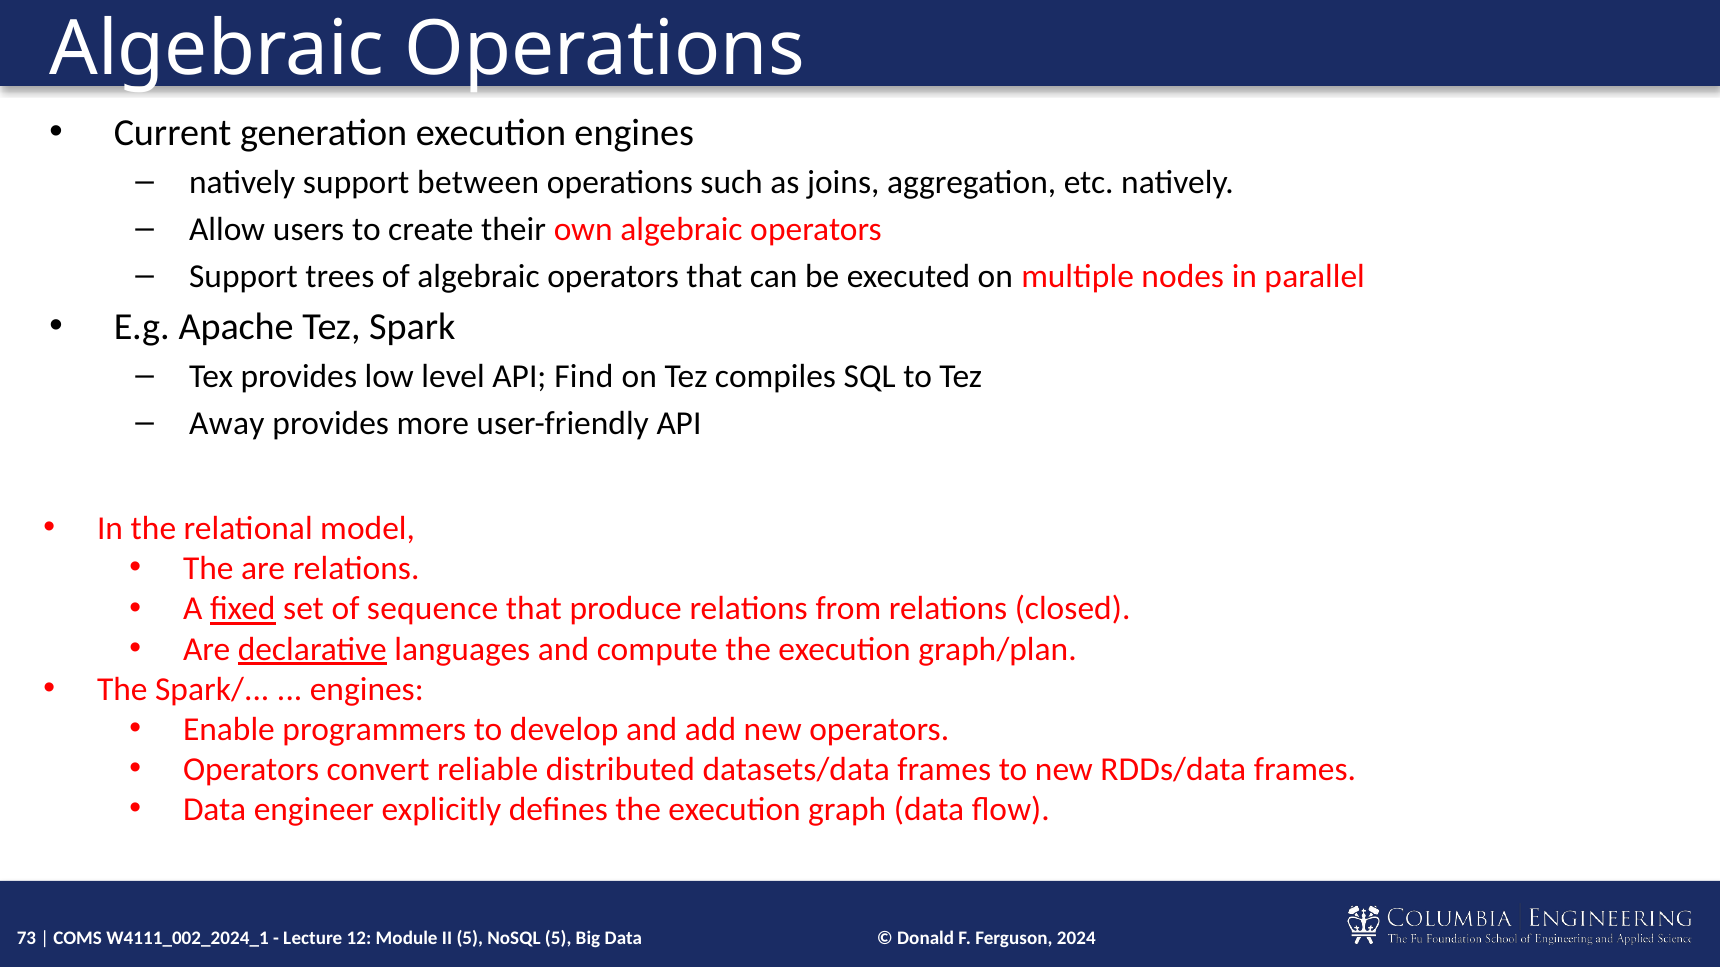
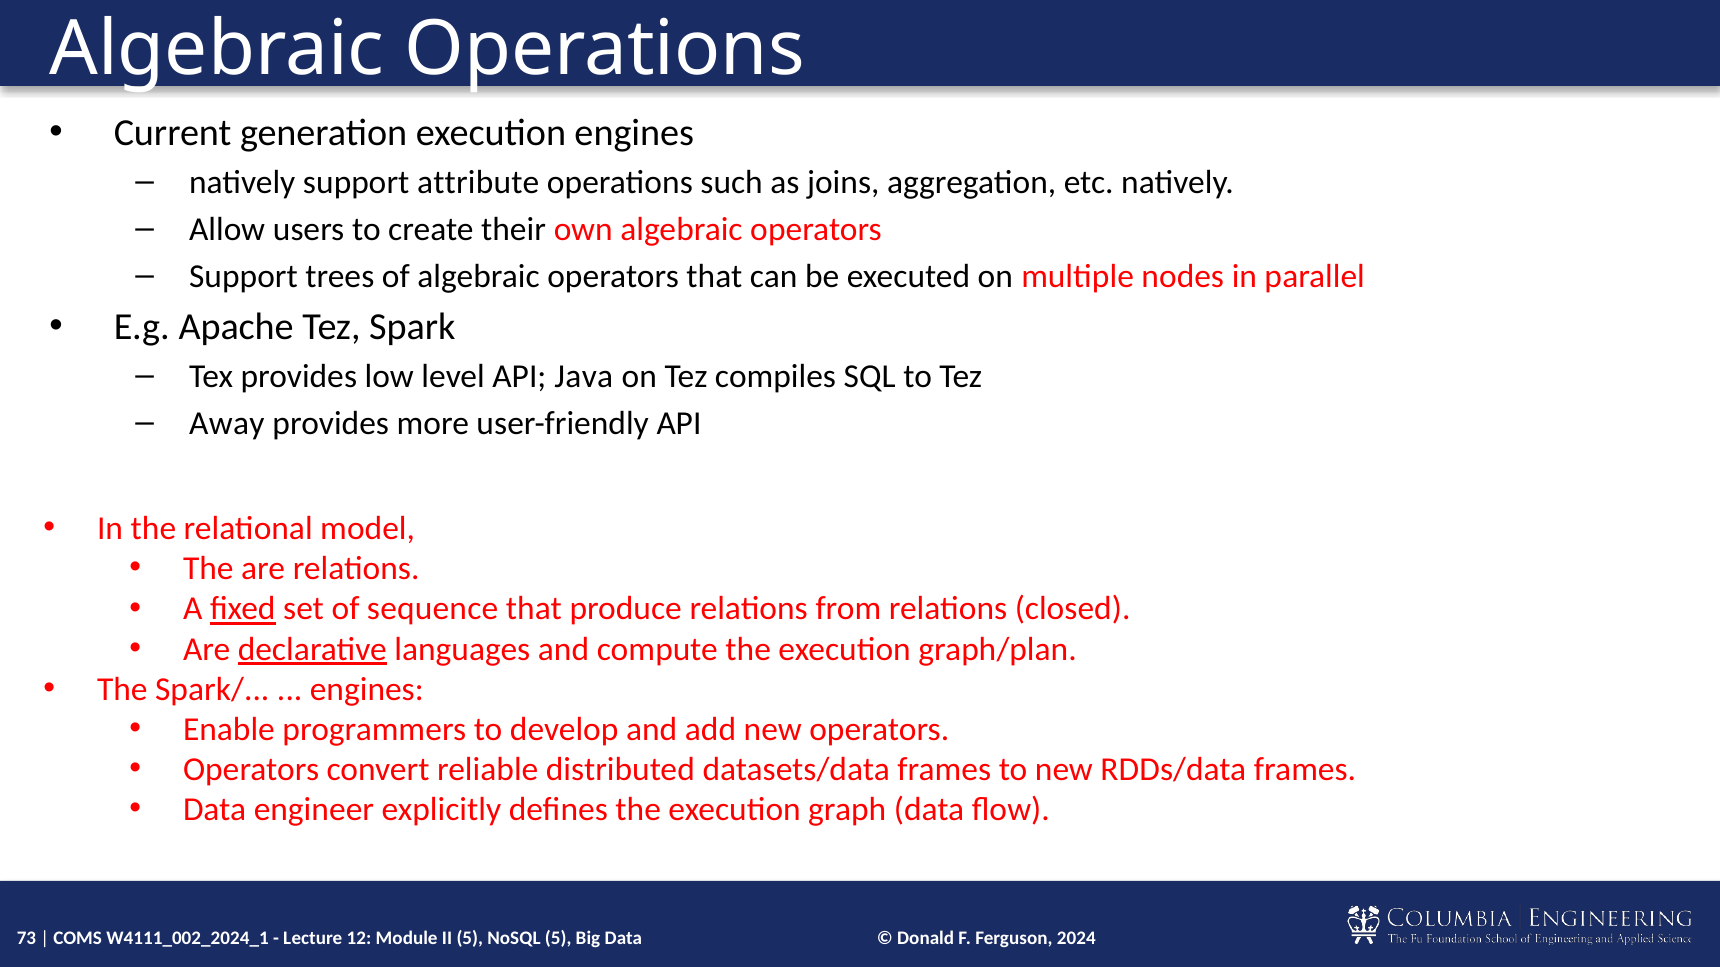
between: between -> attribute (478, 183)
Find: Find -> Java (584, 377)
